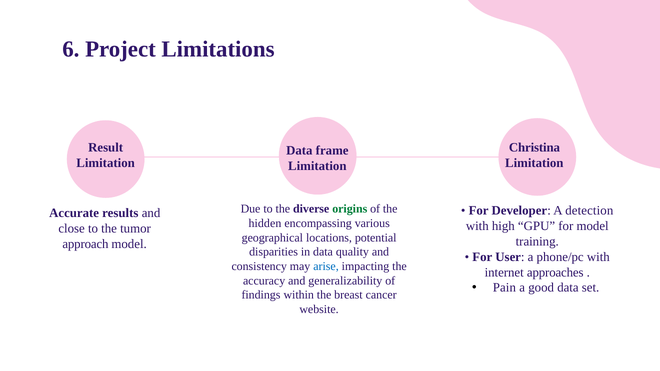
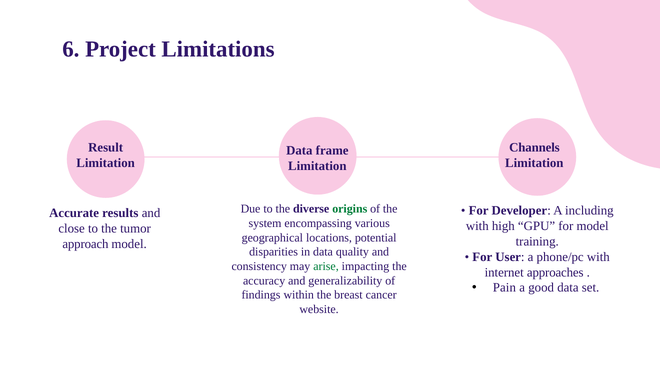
Christina: Christina -> Channels (534, 147)
detection: detection -> including (589, 211)
hidden: hidden -> system (265, 224)
arise colour: blue -> green (326, 266)
